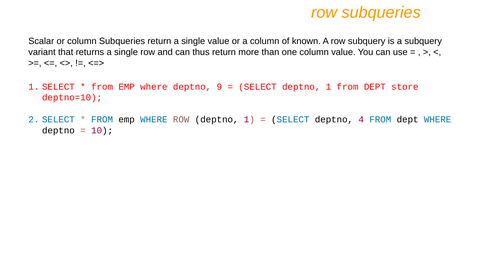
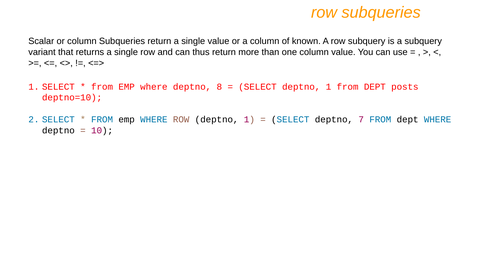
9: 9 -> 8 (219, 87)
store: store -> posts (405, 87)
4: 4 -> 7 (361, 119)
